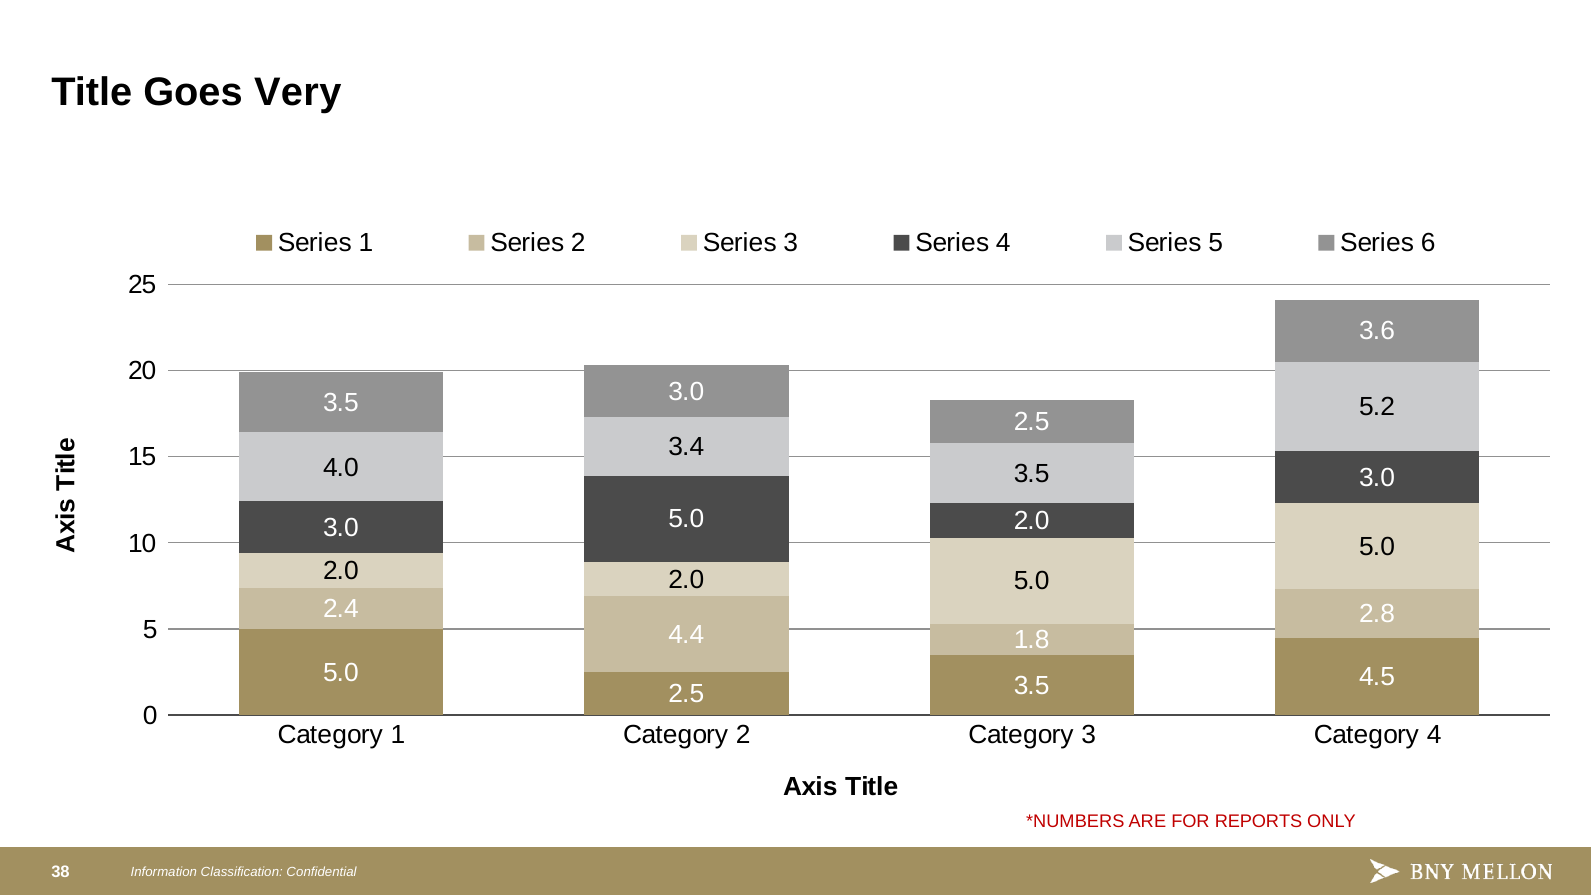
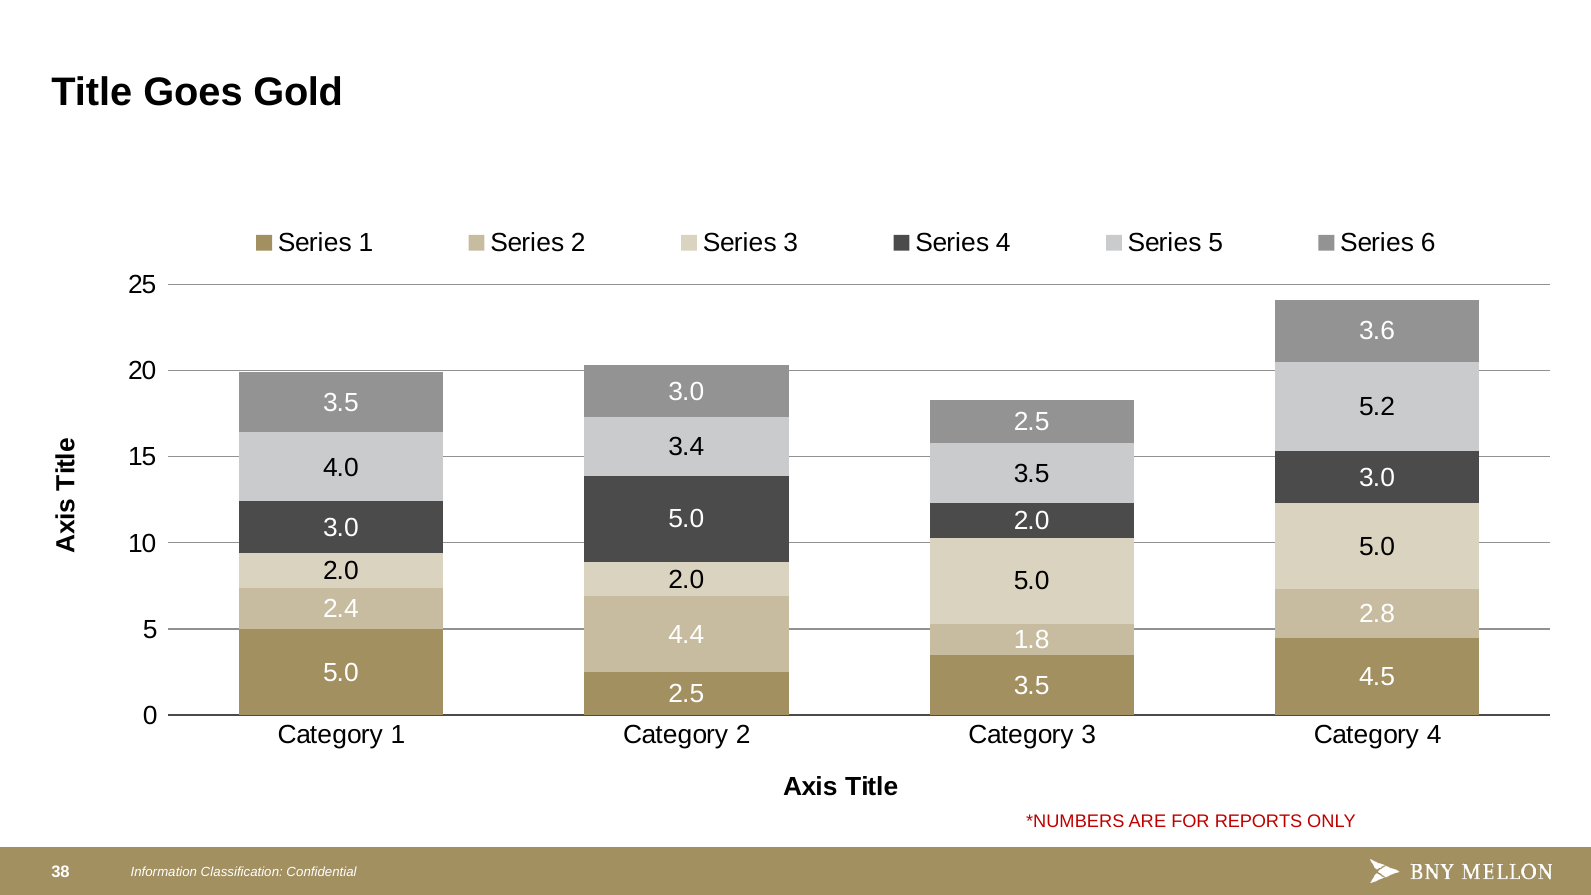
Very: Very -> Gold (298, 92)
